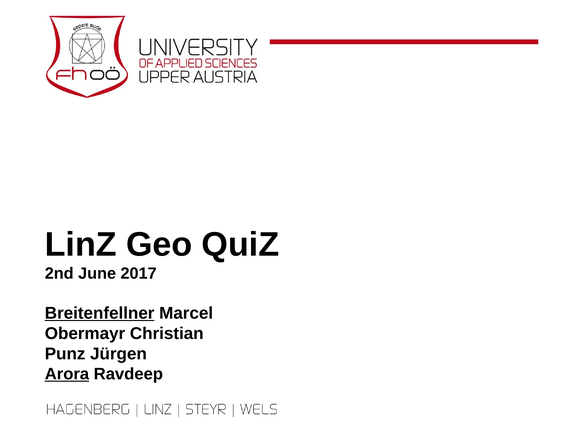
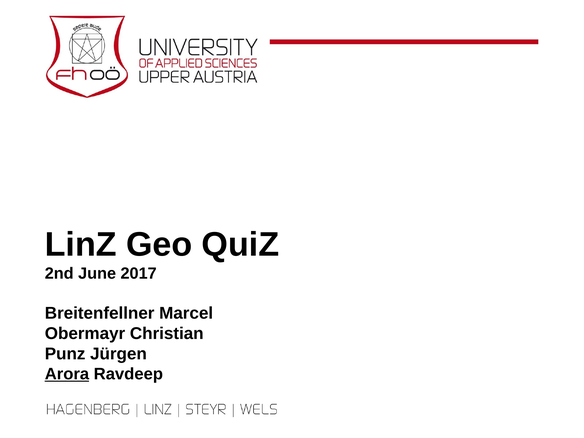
Breitenfellner underline: present -> none (100, 313)
